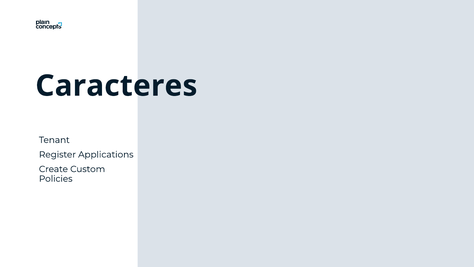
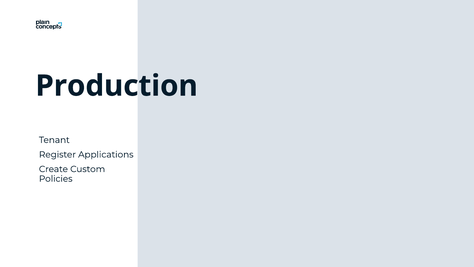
Caracteres: Caracteres -> Production (117, 86)
